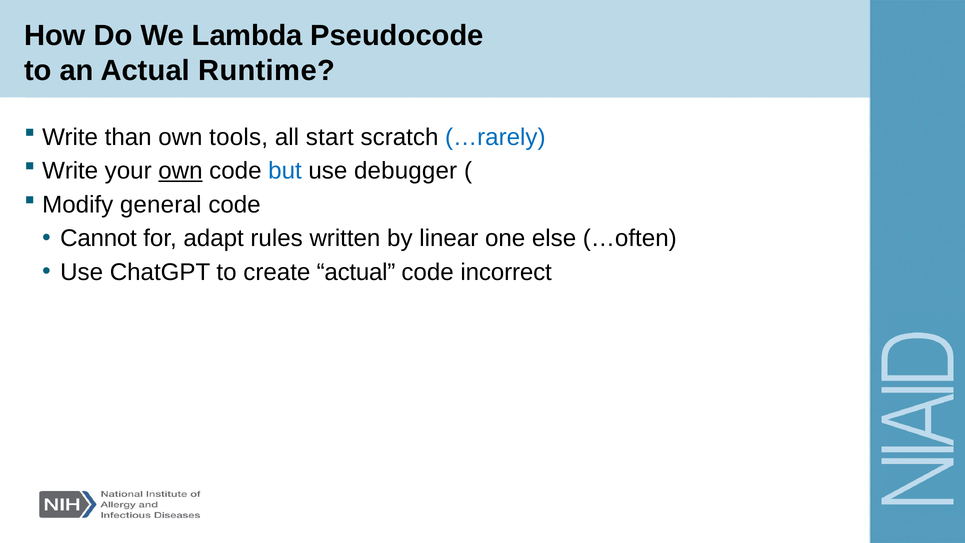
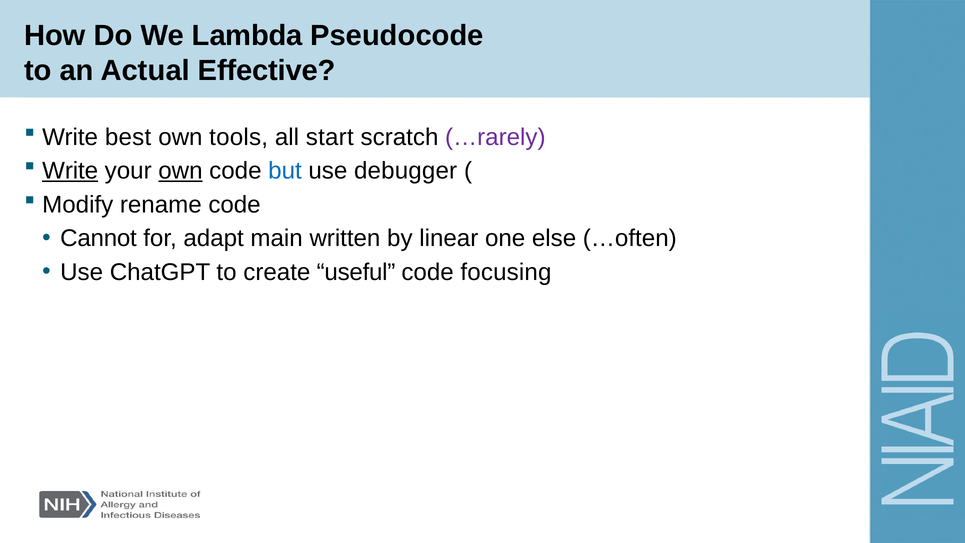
Runtime: Runtime -> Effective (267, 70)
than: than -> best (128, 137)
…rarely colour: blue -> purple (495, 137)
Write underline: none -> present (70, 171)
general: general -> rename (161, 205)
rules: rules -> main (277, 238)
create actual: actual -> useful (356, 272)
incorrect: incorrect -> focusing (506, 272)
